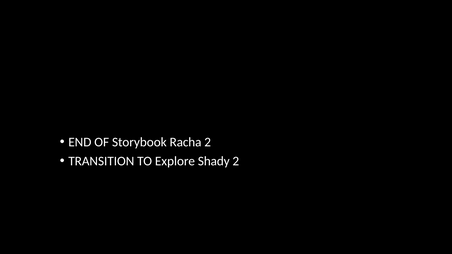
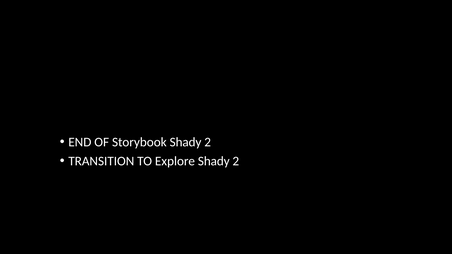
Storybook Racha: Racha -> Shady (186, 142)
